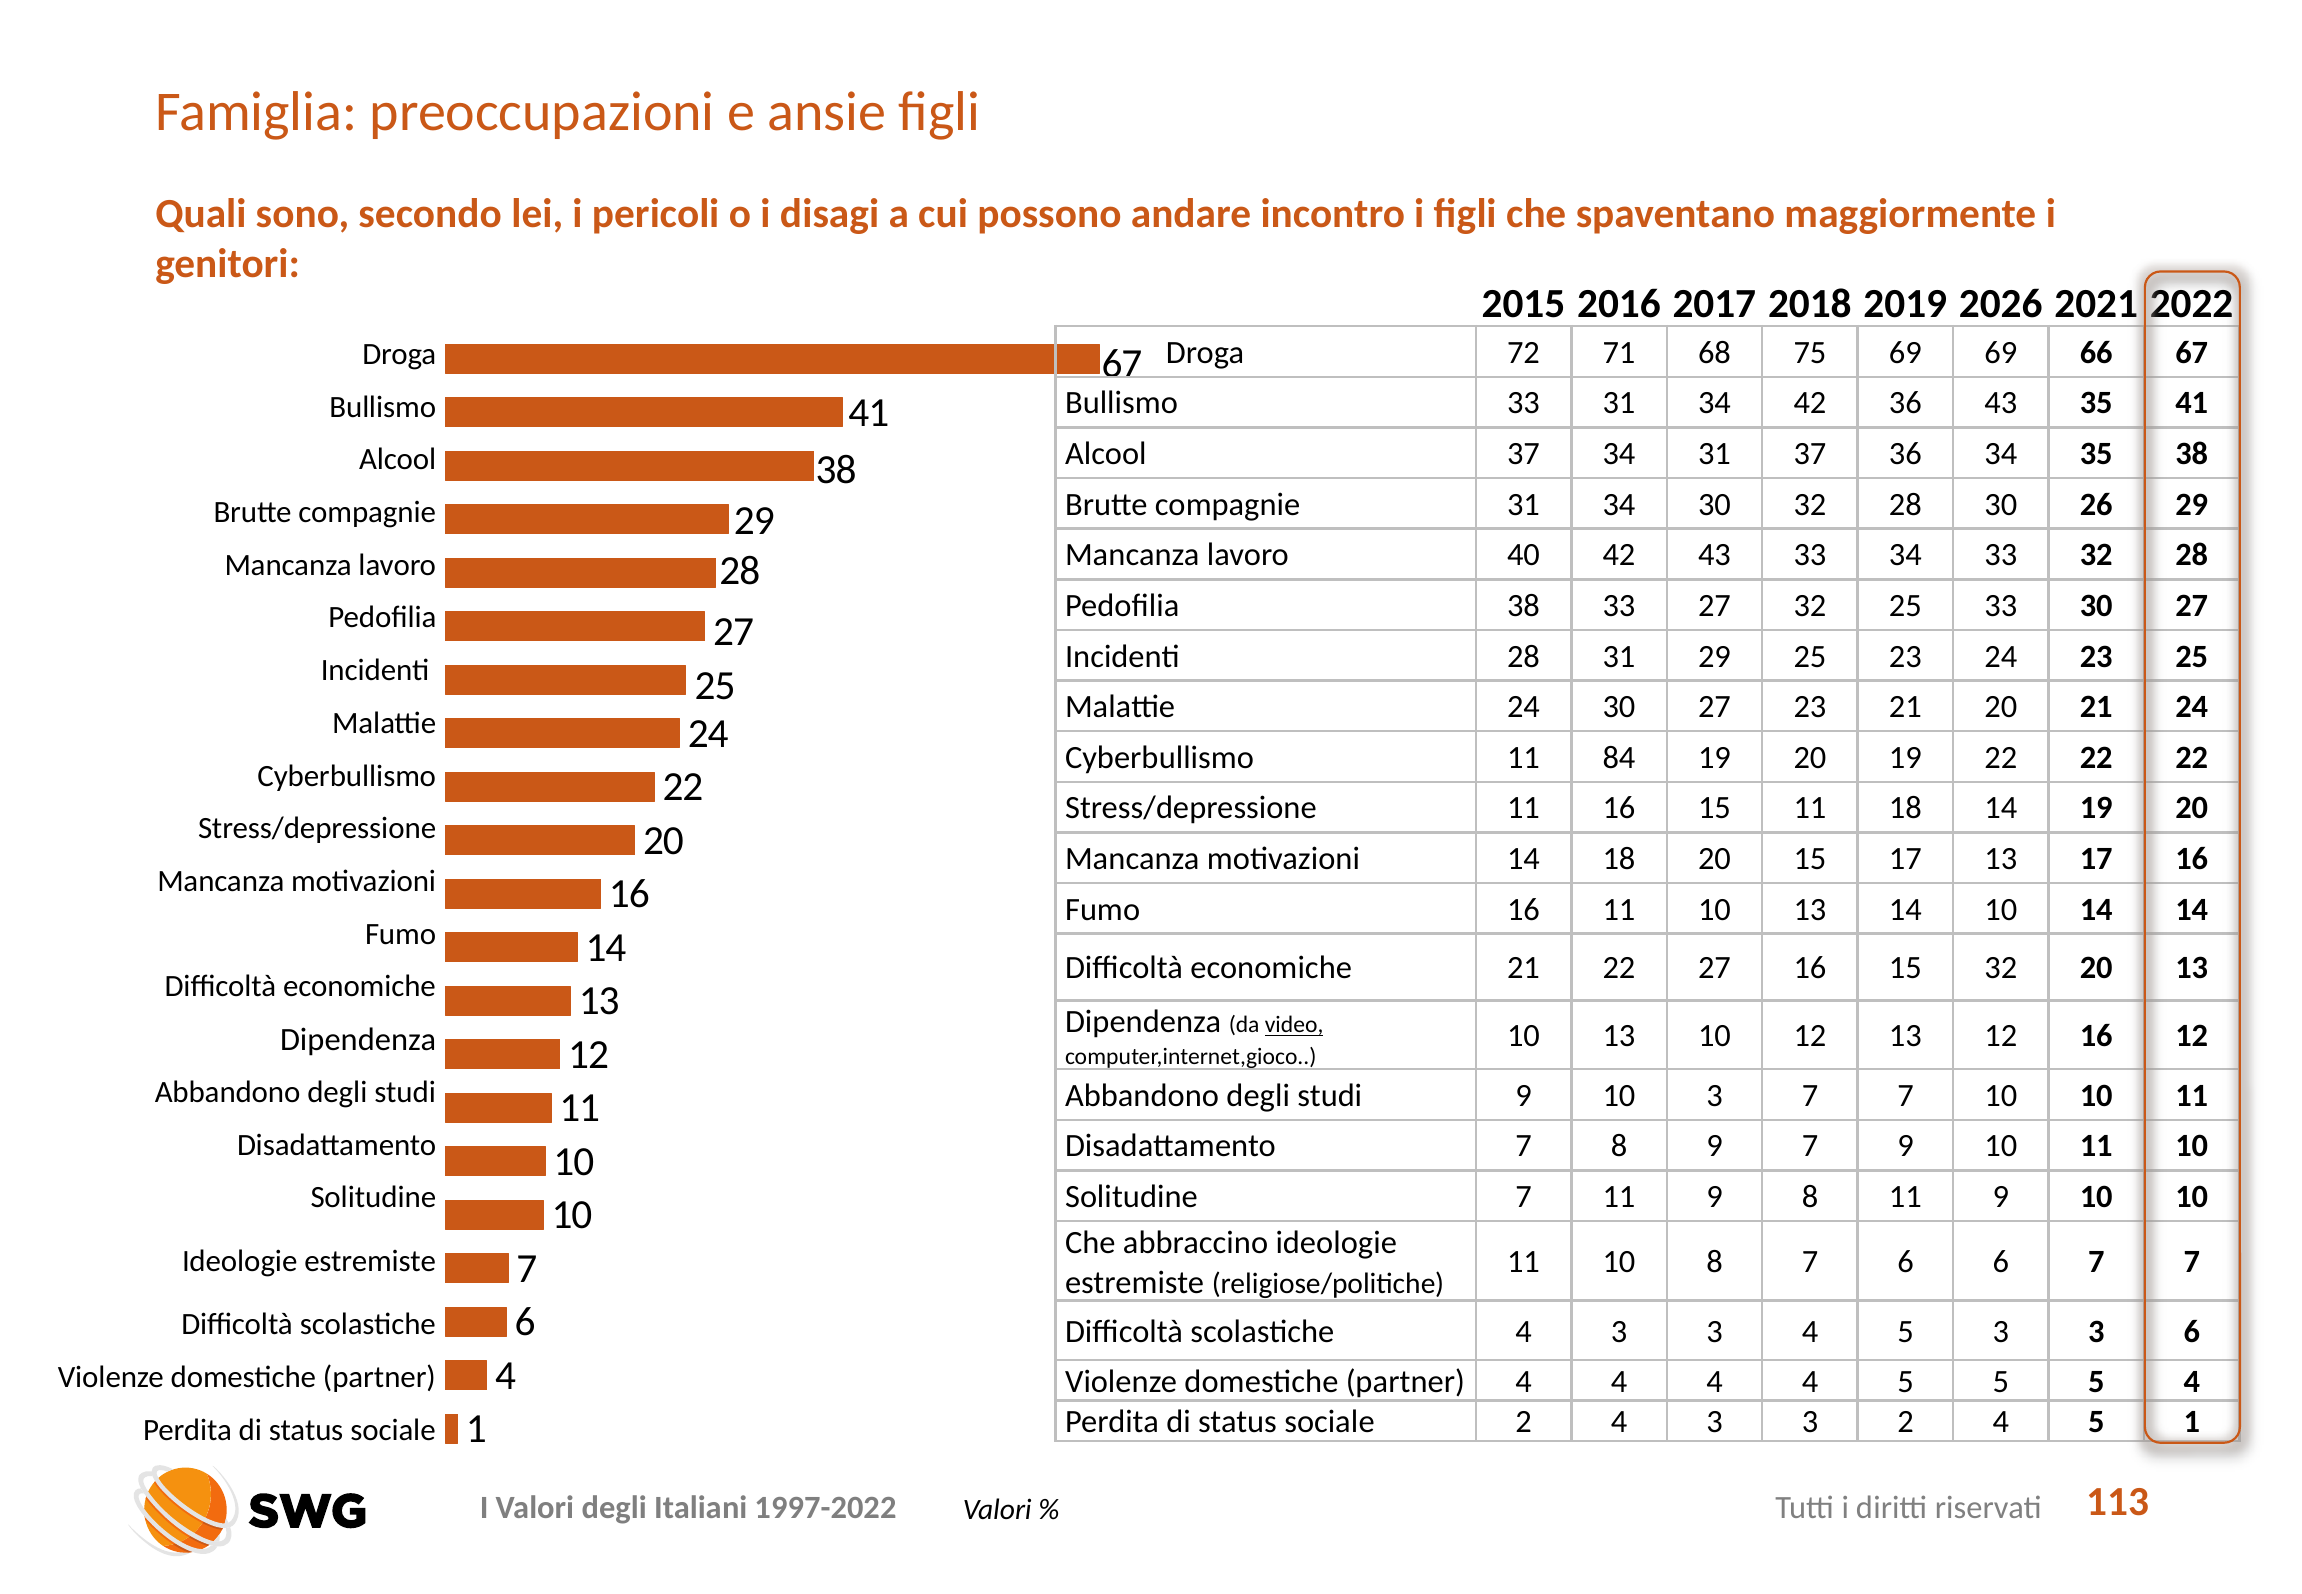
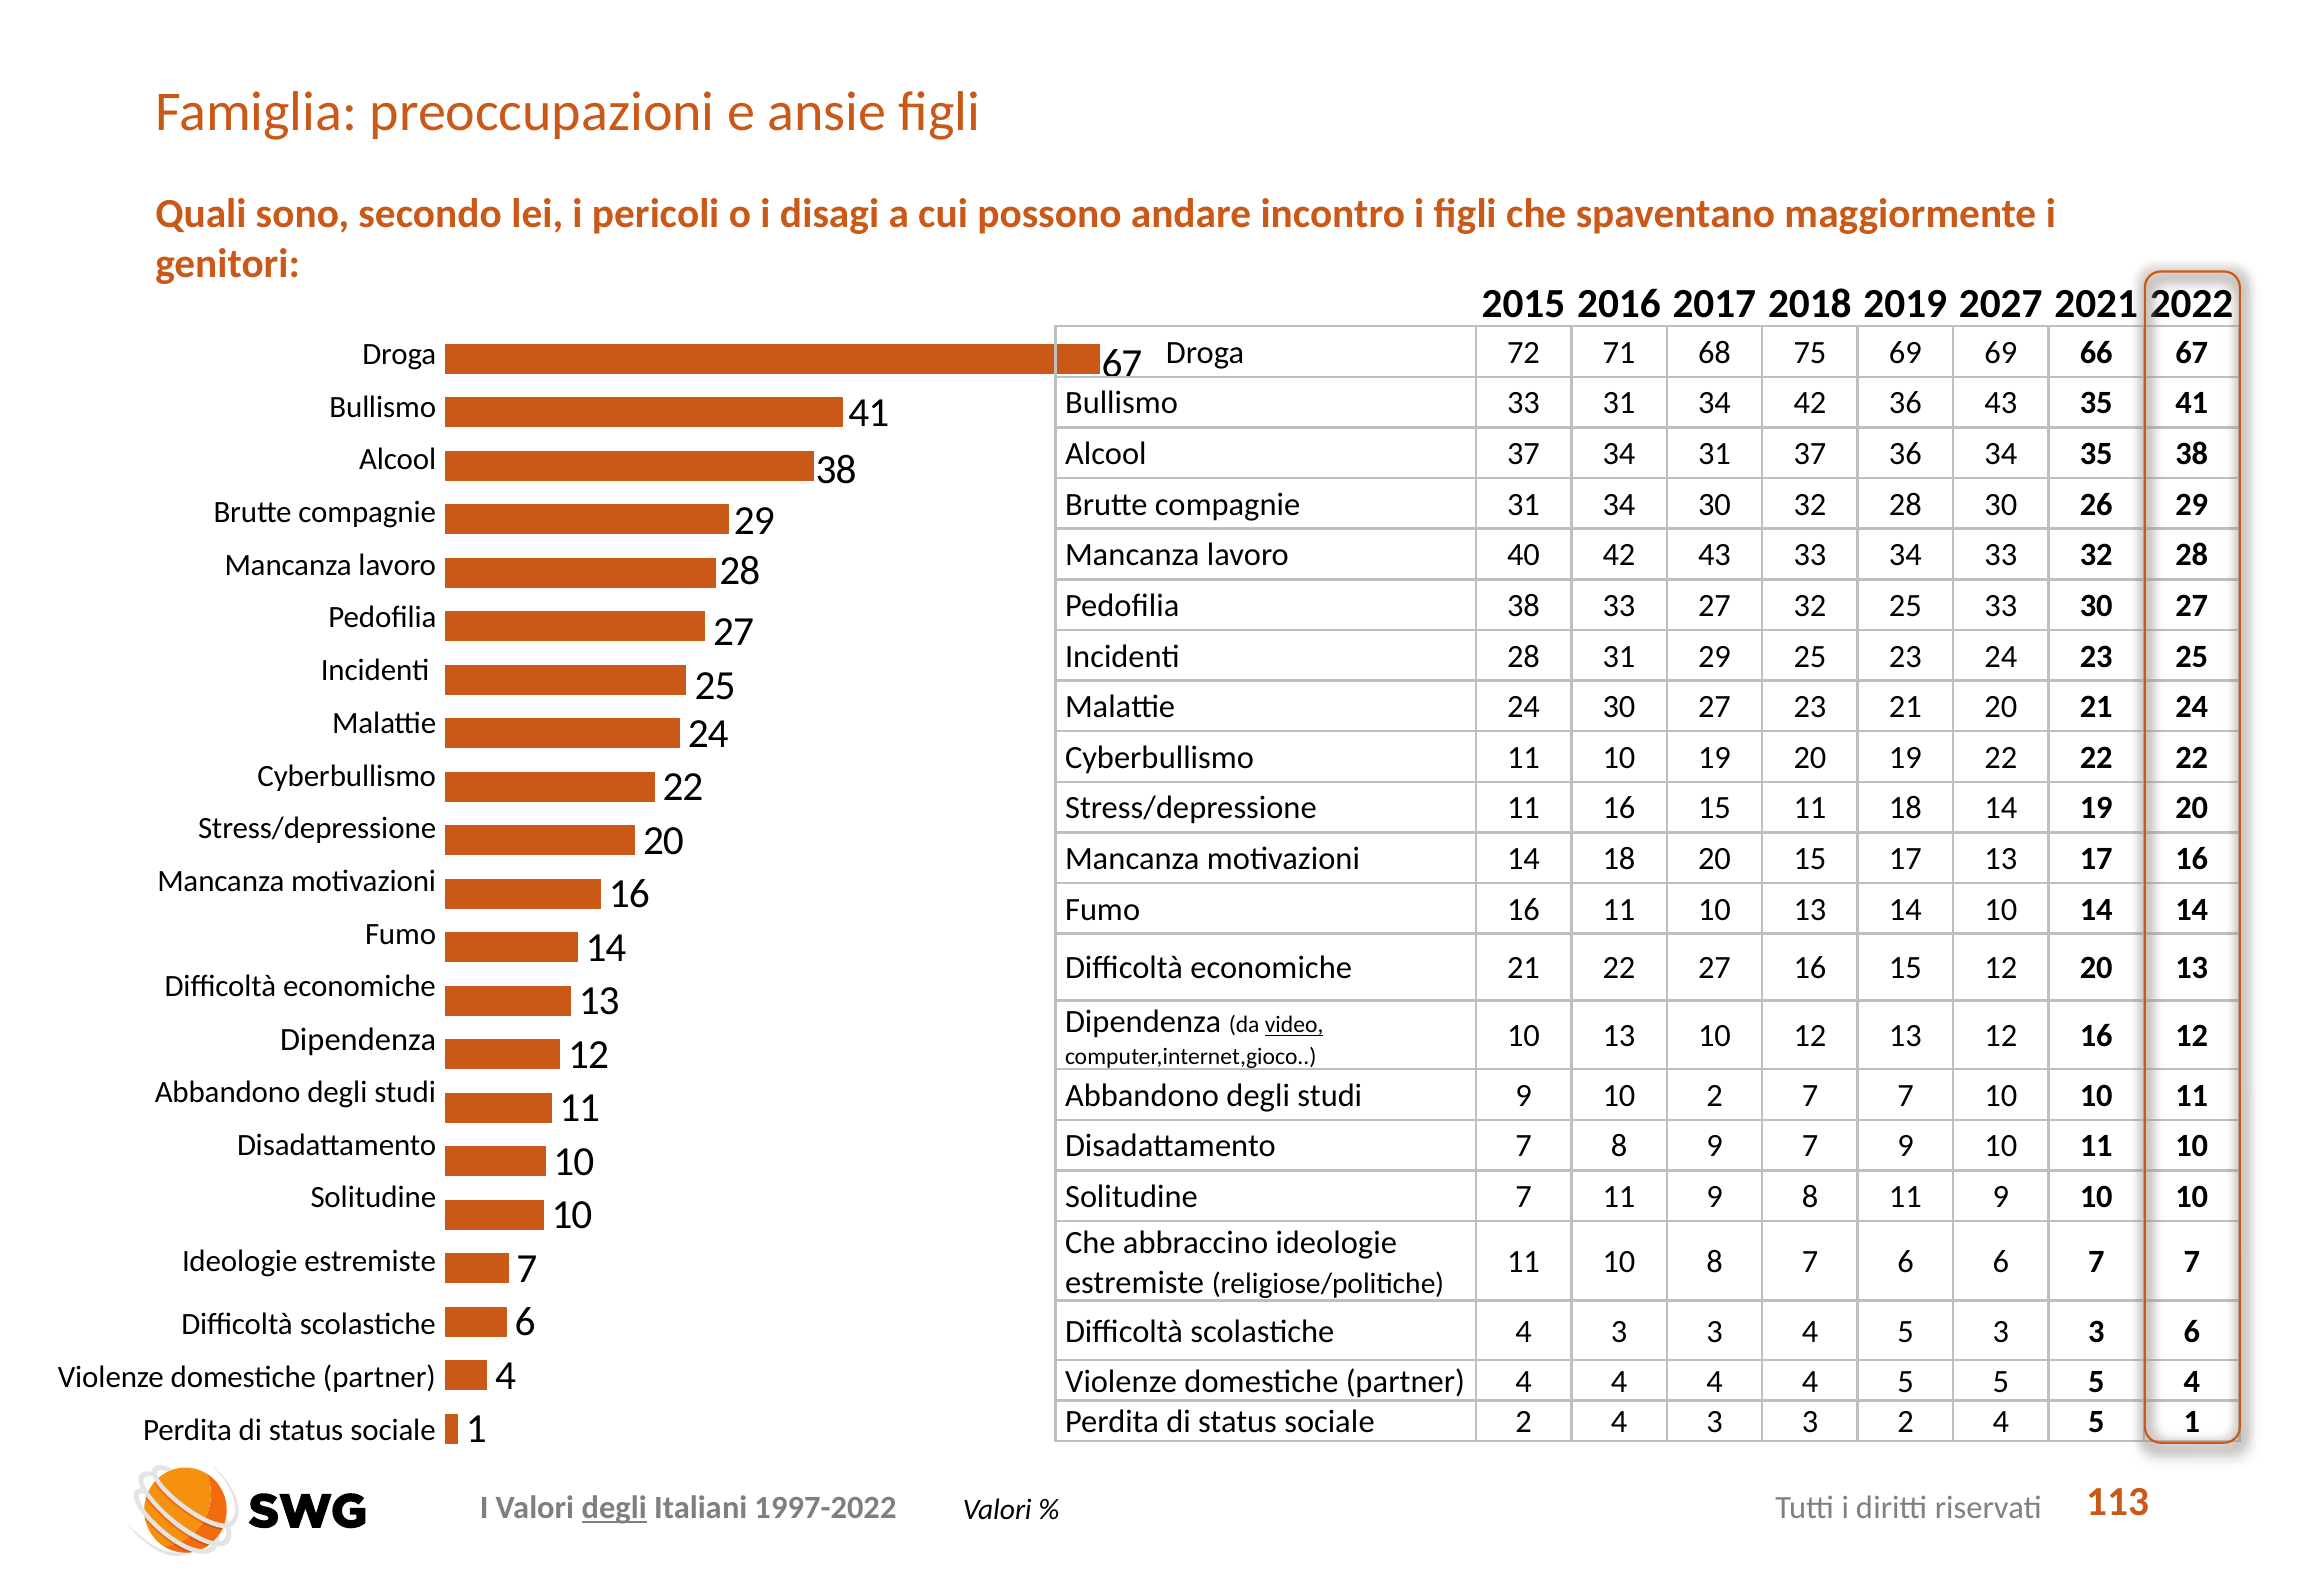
2026: 2026 -> 2027 (2001, 304)
Cyberbullismo 11 84: 84 -> 10 (1619, 757)
15 32: 32 -> 12 (2001, 968)
10 3: 3 -> 2 (1715, 1095)
degli underline: none -> present (614, 1507)
